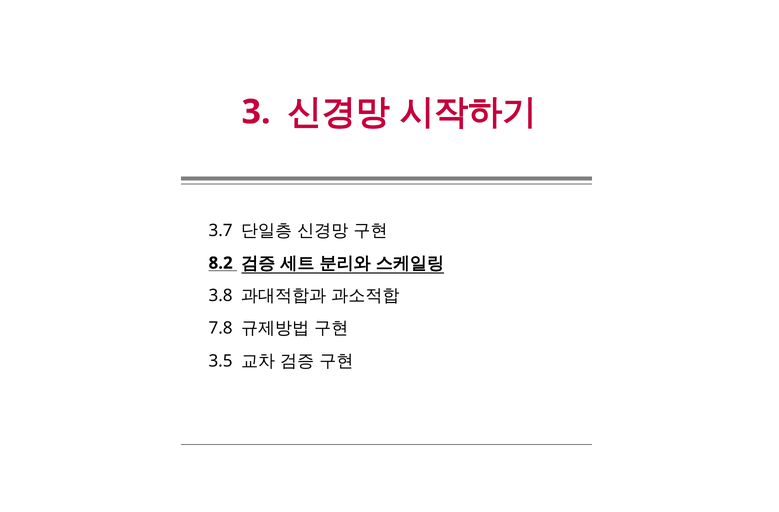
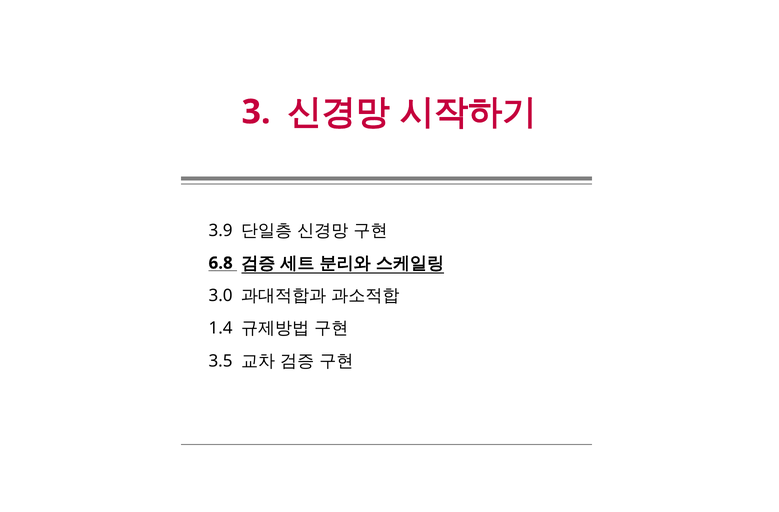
3.7: 3.7 -> 3.9 (221, 230)
8.2: 8.2 -> 6.8 (221, 263)
3.8: 3.8 -> 3.0 (221, 295)
7.8: 7.8 -> 1.4 (221, 328)
